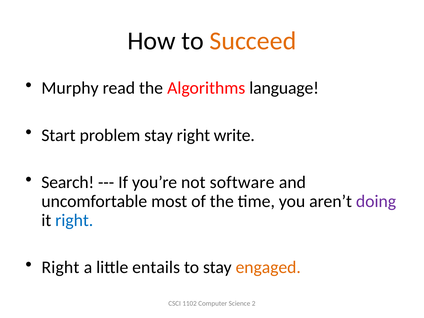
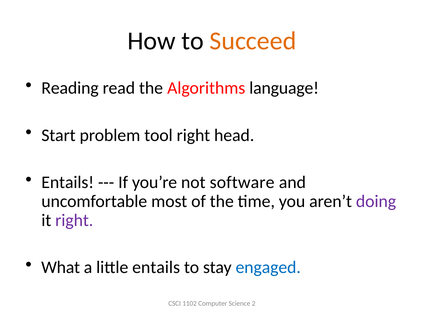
Murphy: Murphy -> Reading (70, 88)
problem stay: stay -> tool (158, 135)
write: write -> head (234, 135)
Search: Search -> Entails (68, 182)
right colour: blue -> purple (74, 220)
Right: Right -> What (61, 267)
engaged colour: orange -> blue (268, 267)
